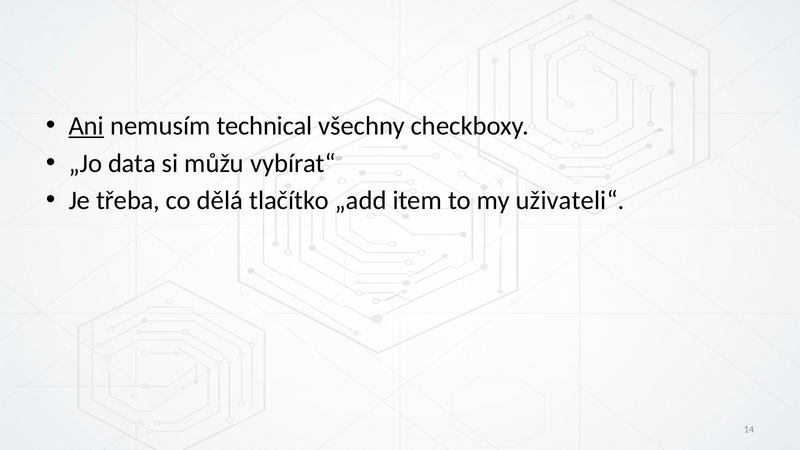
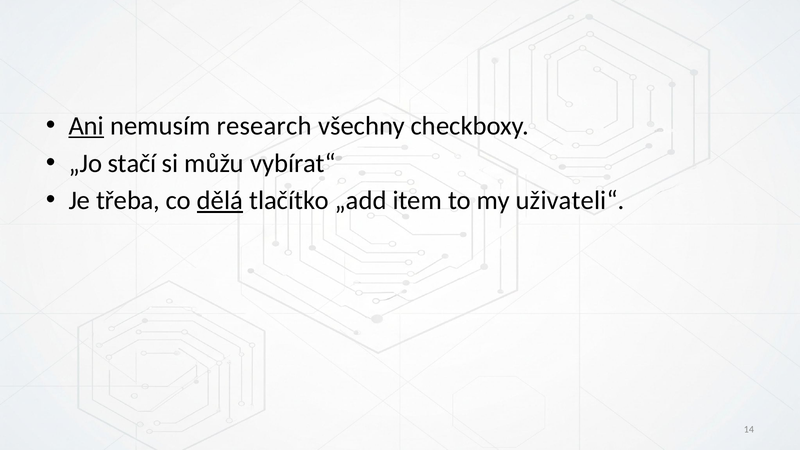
technical: technical -> research (264, 126)
data: data -> stačí (132, 163)
dělá underline: none -> present (220, 201)
